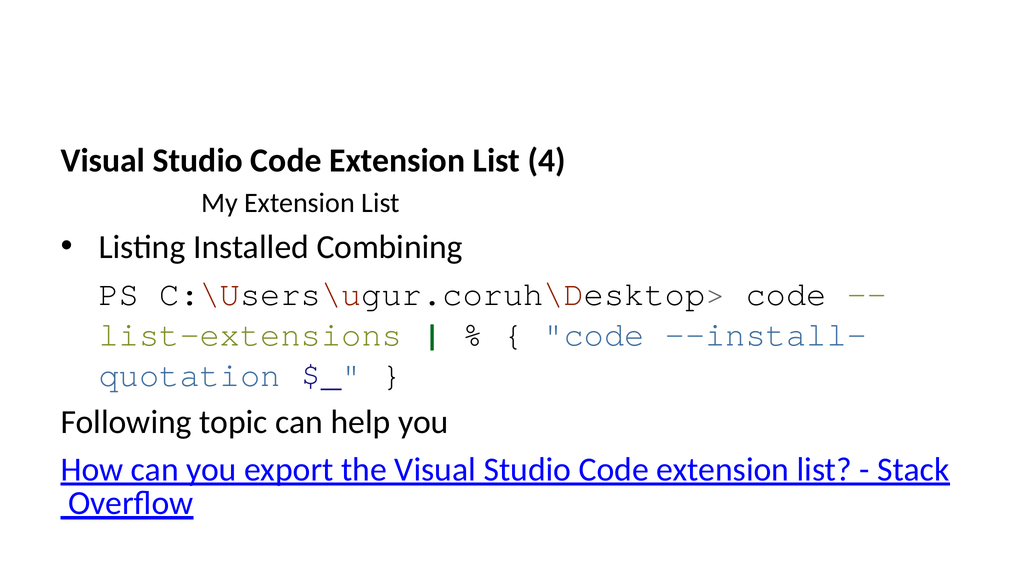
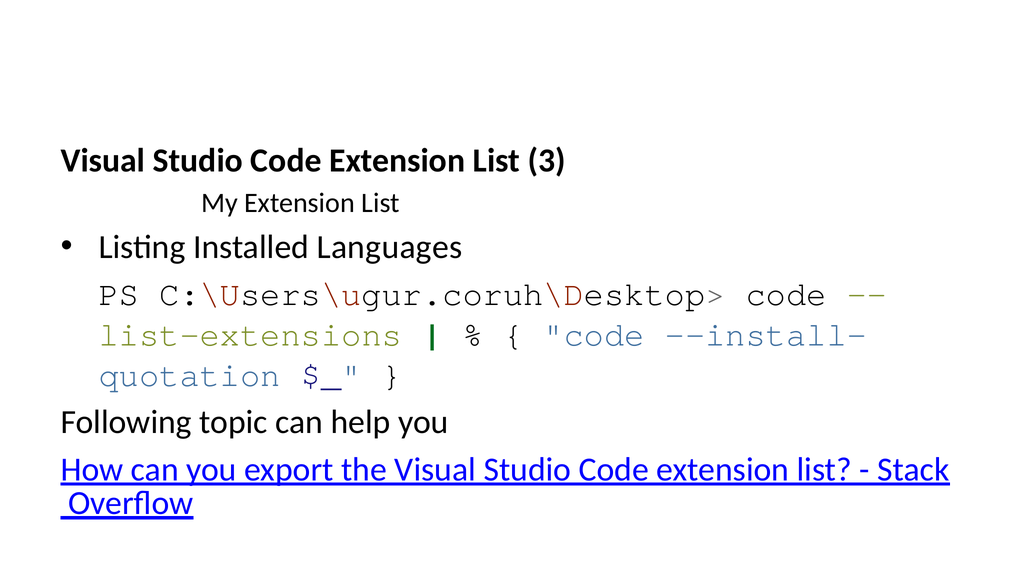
4: 4 -> 3 (547, 160)
Combining: Combining -> Languages (389, 247)
